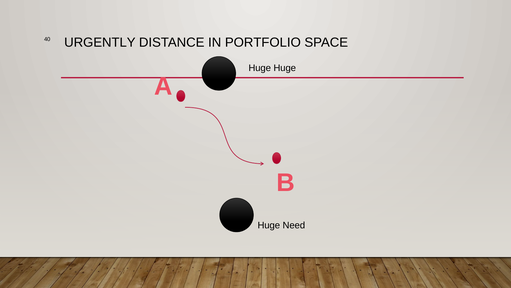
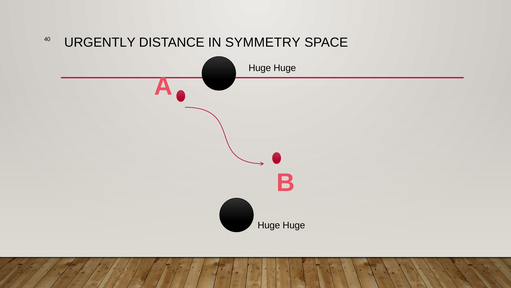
PORTFOLIO: PORTFOLIO -> SYMMETRY (263, 42)
Need: Need -> Huge (294, 225)
